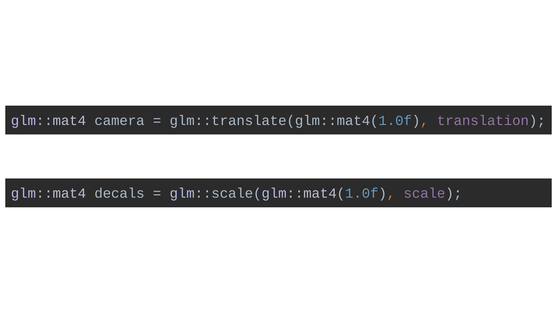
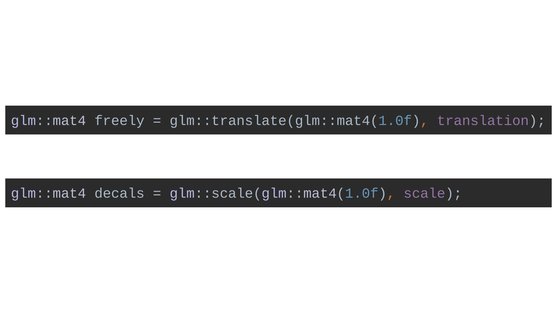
camera: camera -> freely (119, 121)
